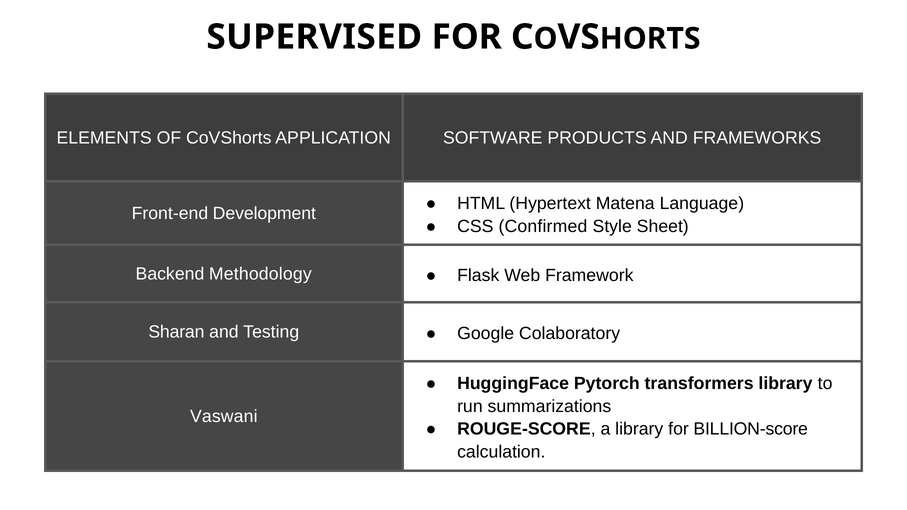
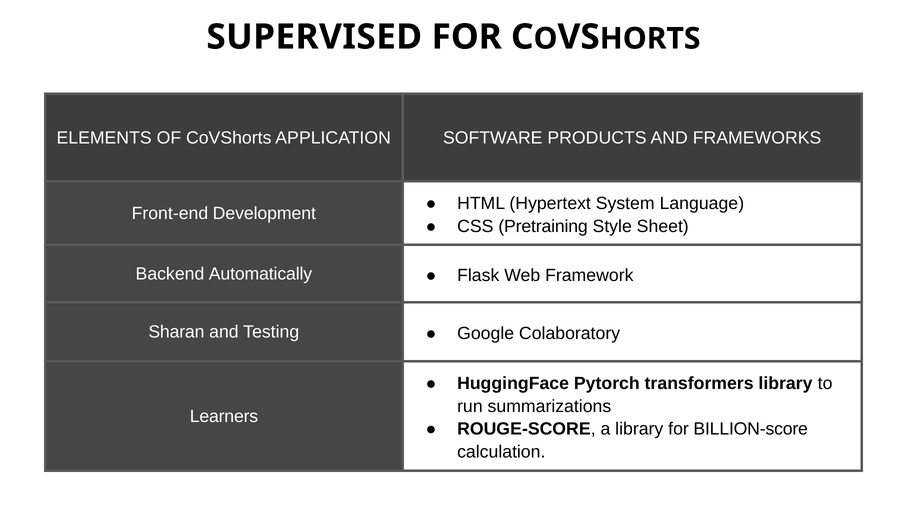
Matena: Matena -> System (625, 204)
Confirmed: Confirmed -> Pretraining (543, 226)
Methodology: Methodology -> Automatically (261, 274)
Vaswani: Vaswani -> Learners (224, 416)
